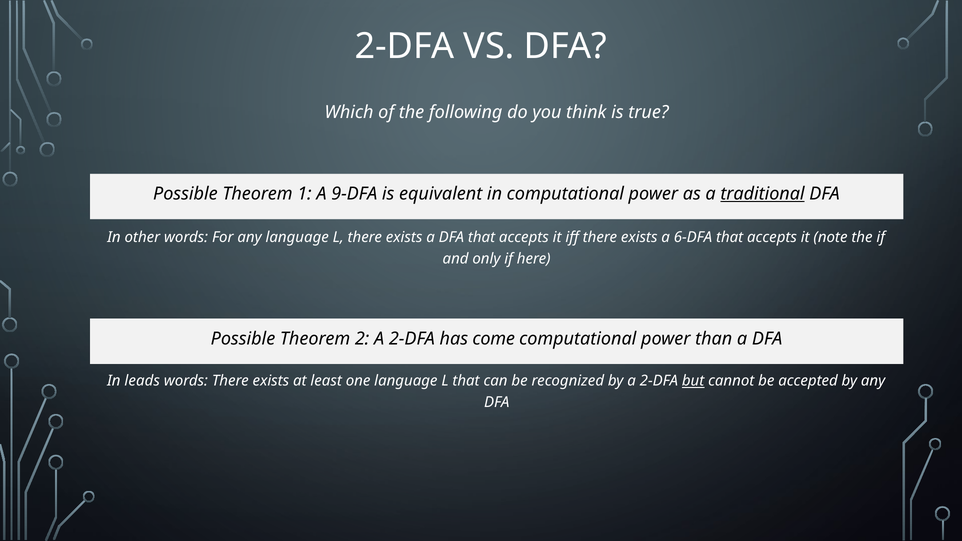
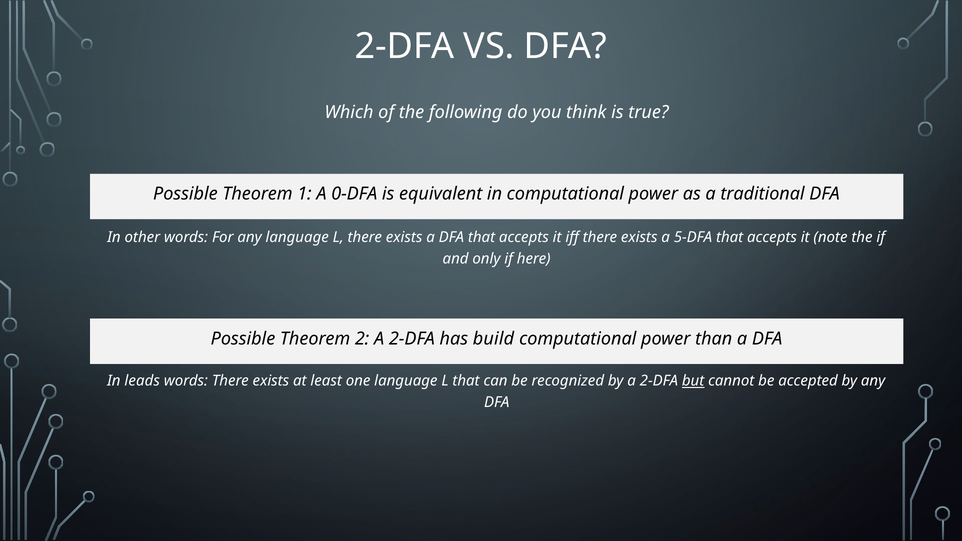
9-DFA: 9-DFA -> 0-DFA (354, 194)
traditional underline: present -> none (763, 194)
6-DFA: 6-DFA -> 5-DFA (693, 237)
come: come -> build (493, 339)
